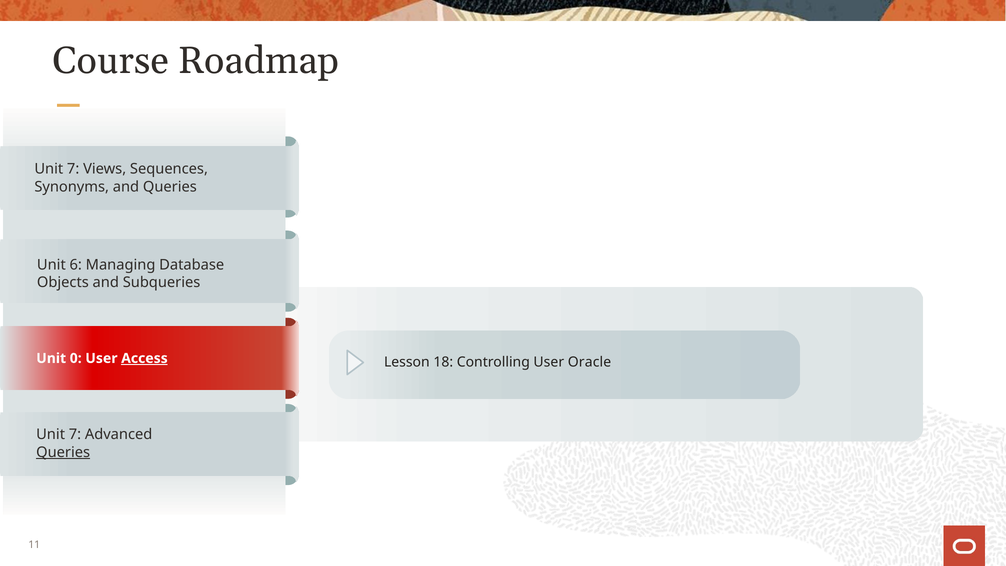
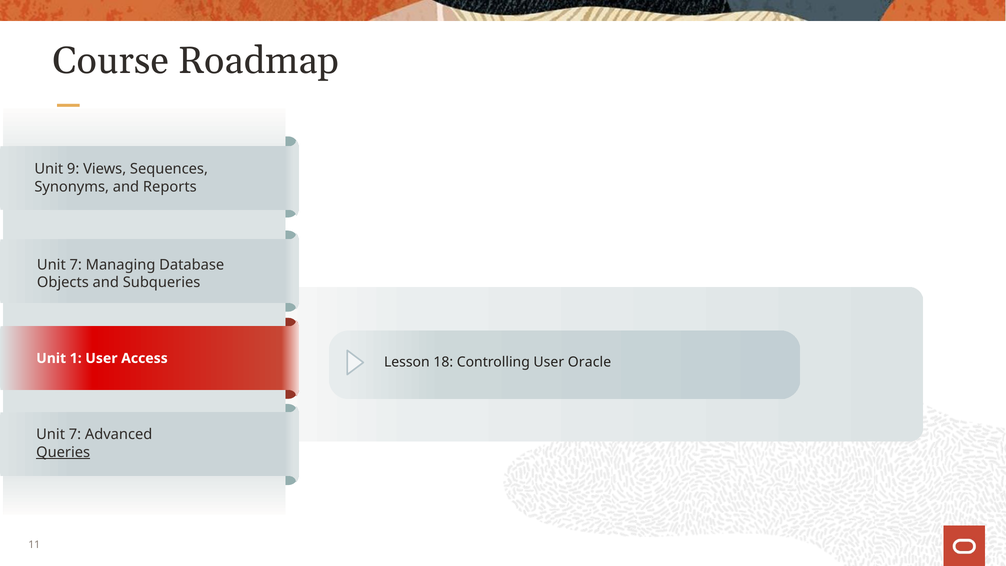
7: 7 -> 9 (73, 169)
and Queries: Queries -> Reports (170, 187)
6: 6 -> 7 (76, 265)
0: 0 -> 1 (76, 358)
Access underline: present -> none (144, 358)
